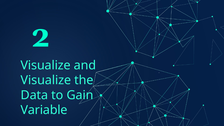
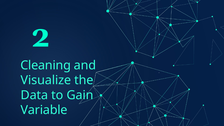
Visualize: Visualize -> Cleaning (46, 65)
